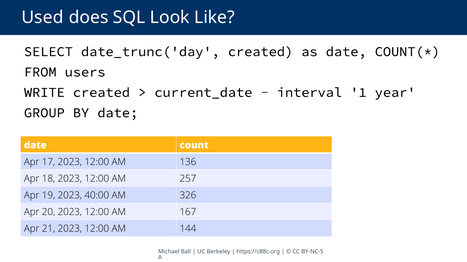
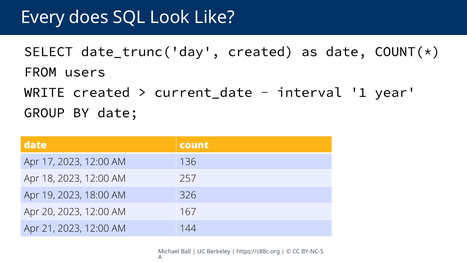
Used: Used -> Every (43, 17)
40:00: 40:00 -> 18:00 (97, 196)
